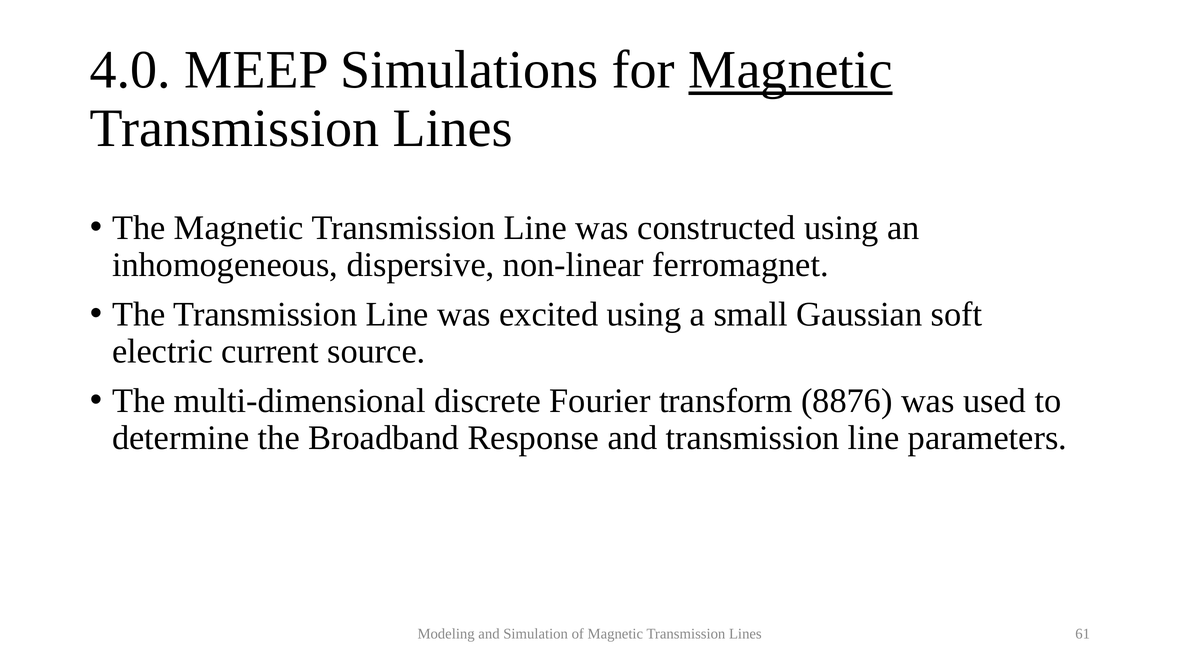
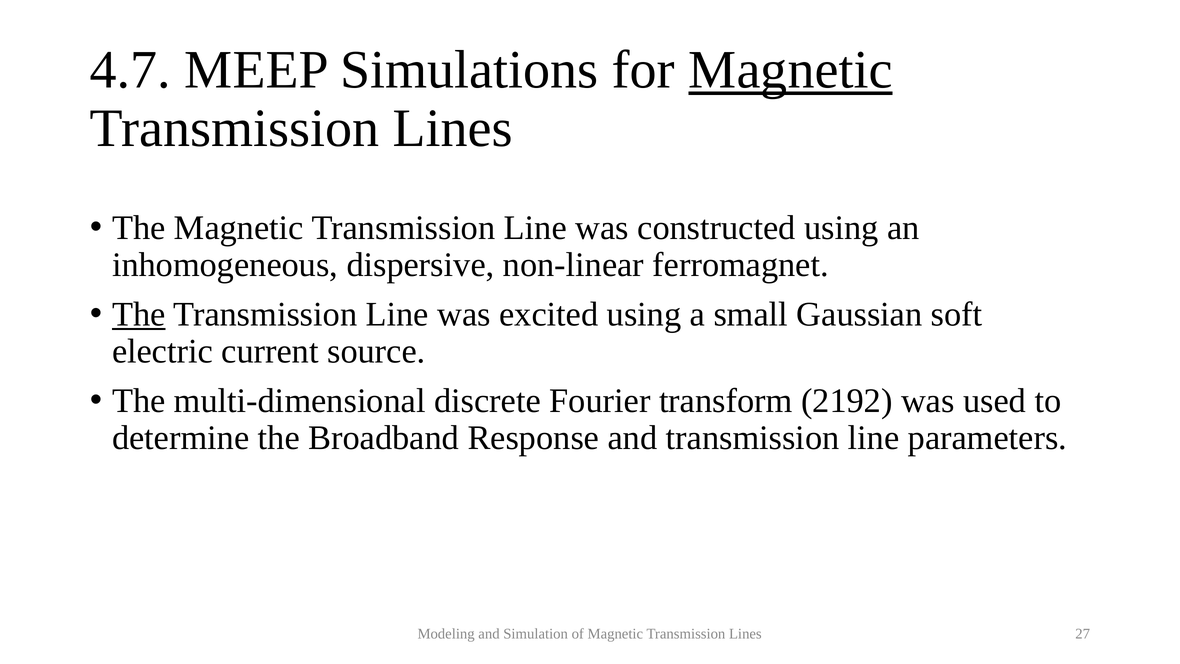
4.0: 4.0 -> 4.7 (130, 70)
The underline: none -> present (139, 314)
8876: 8876 -> 2192 (847, 401)
61: 61 -> 27 (1083, 634)
